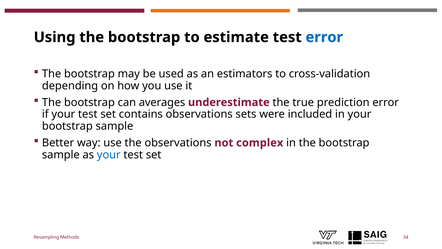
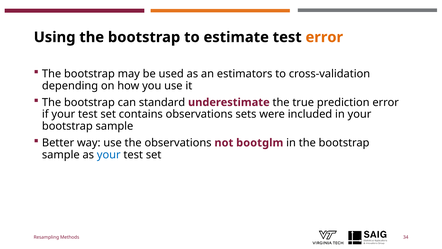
error colour: blue -> orange (324, 37)
averages: averages -> standard (162, 102)
complex: complex -> bootglm (260, 143)
